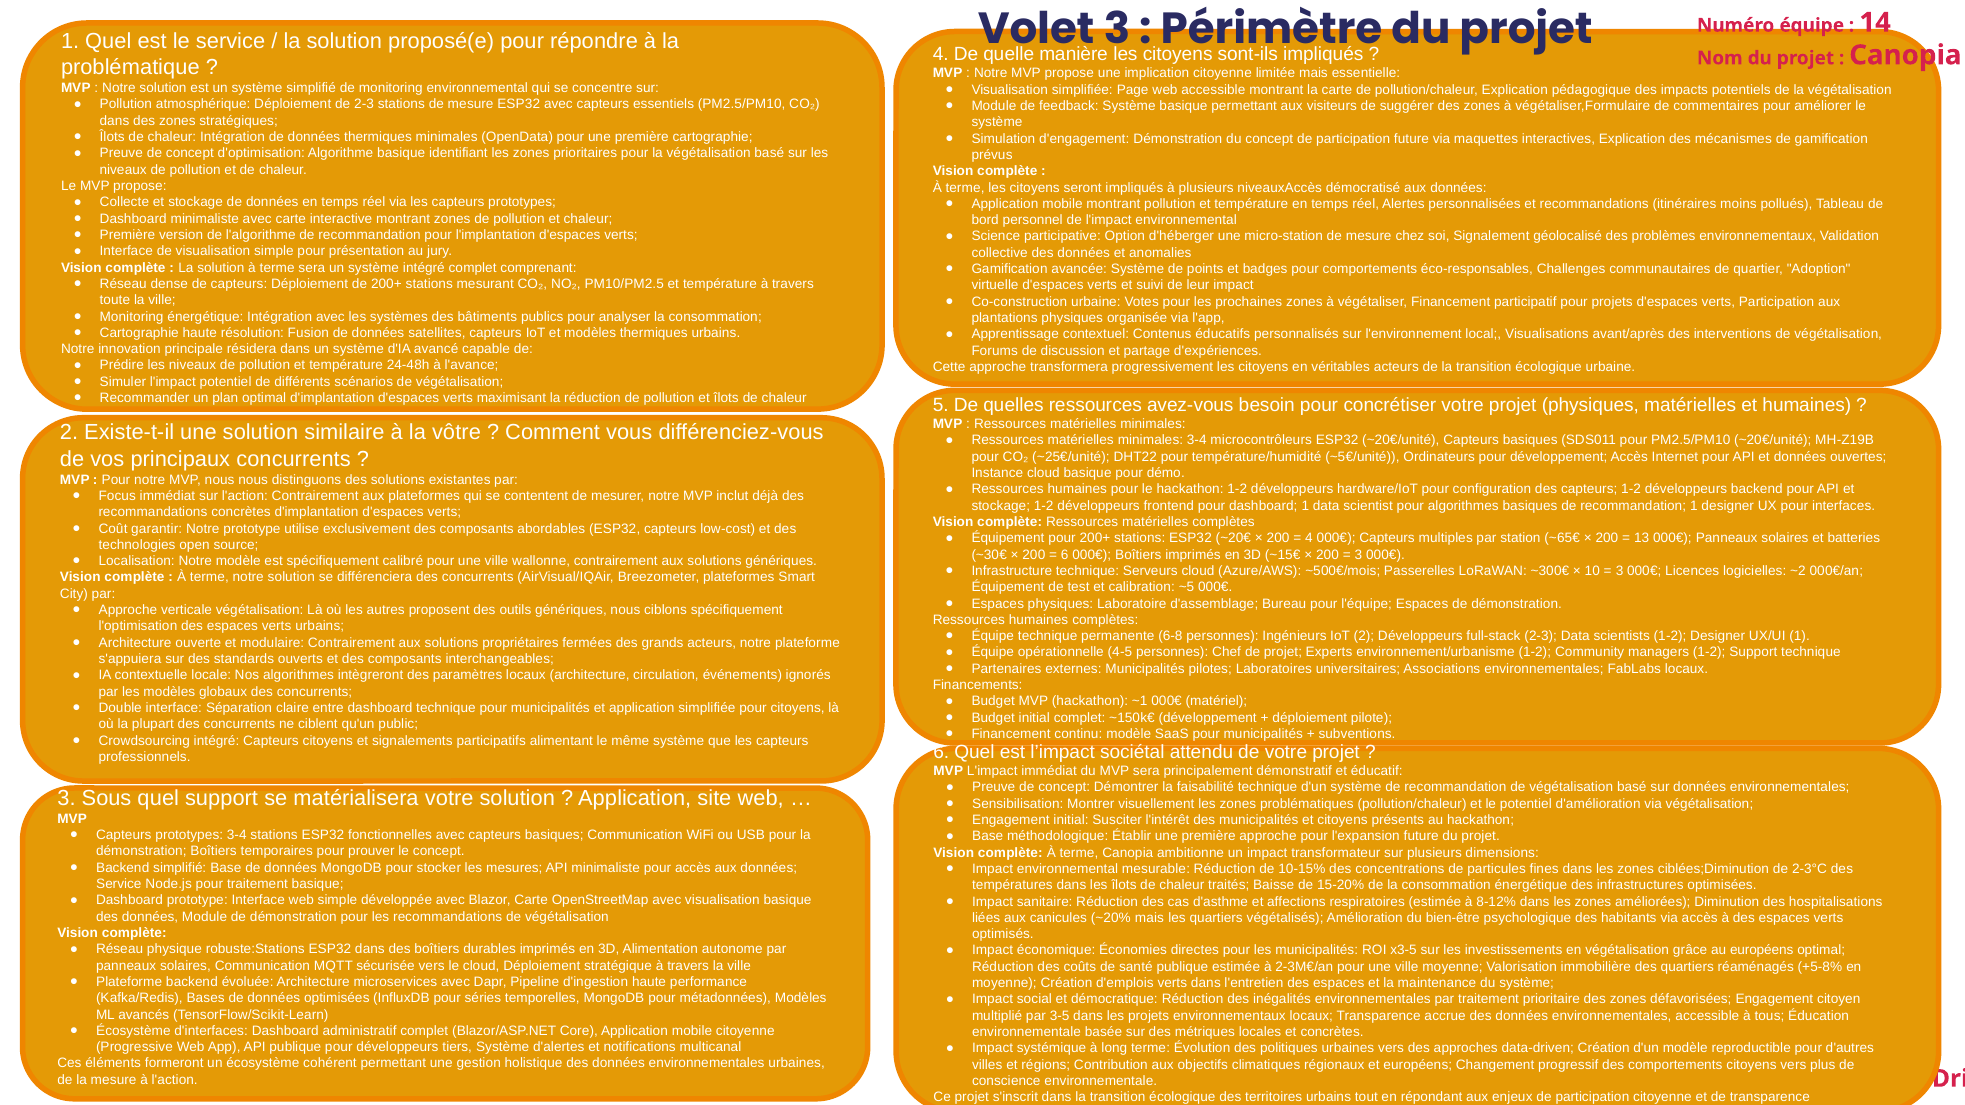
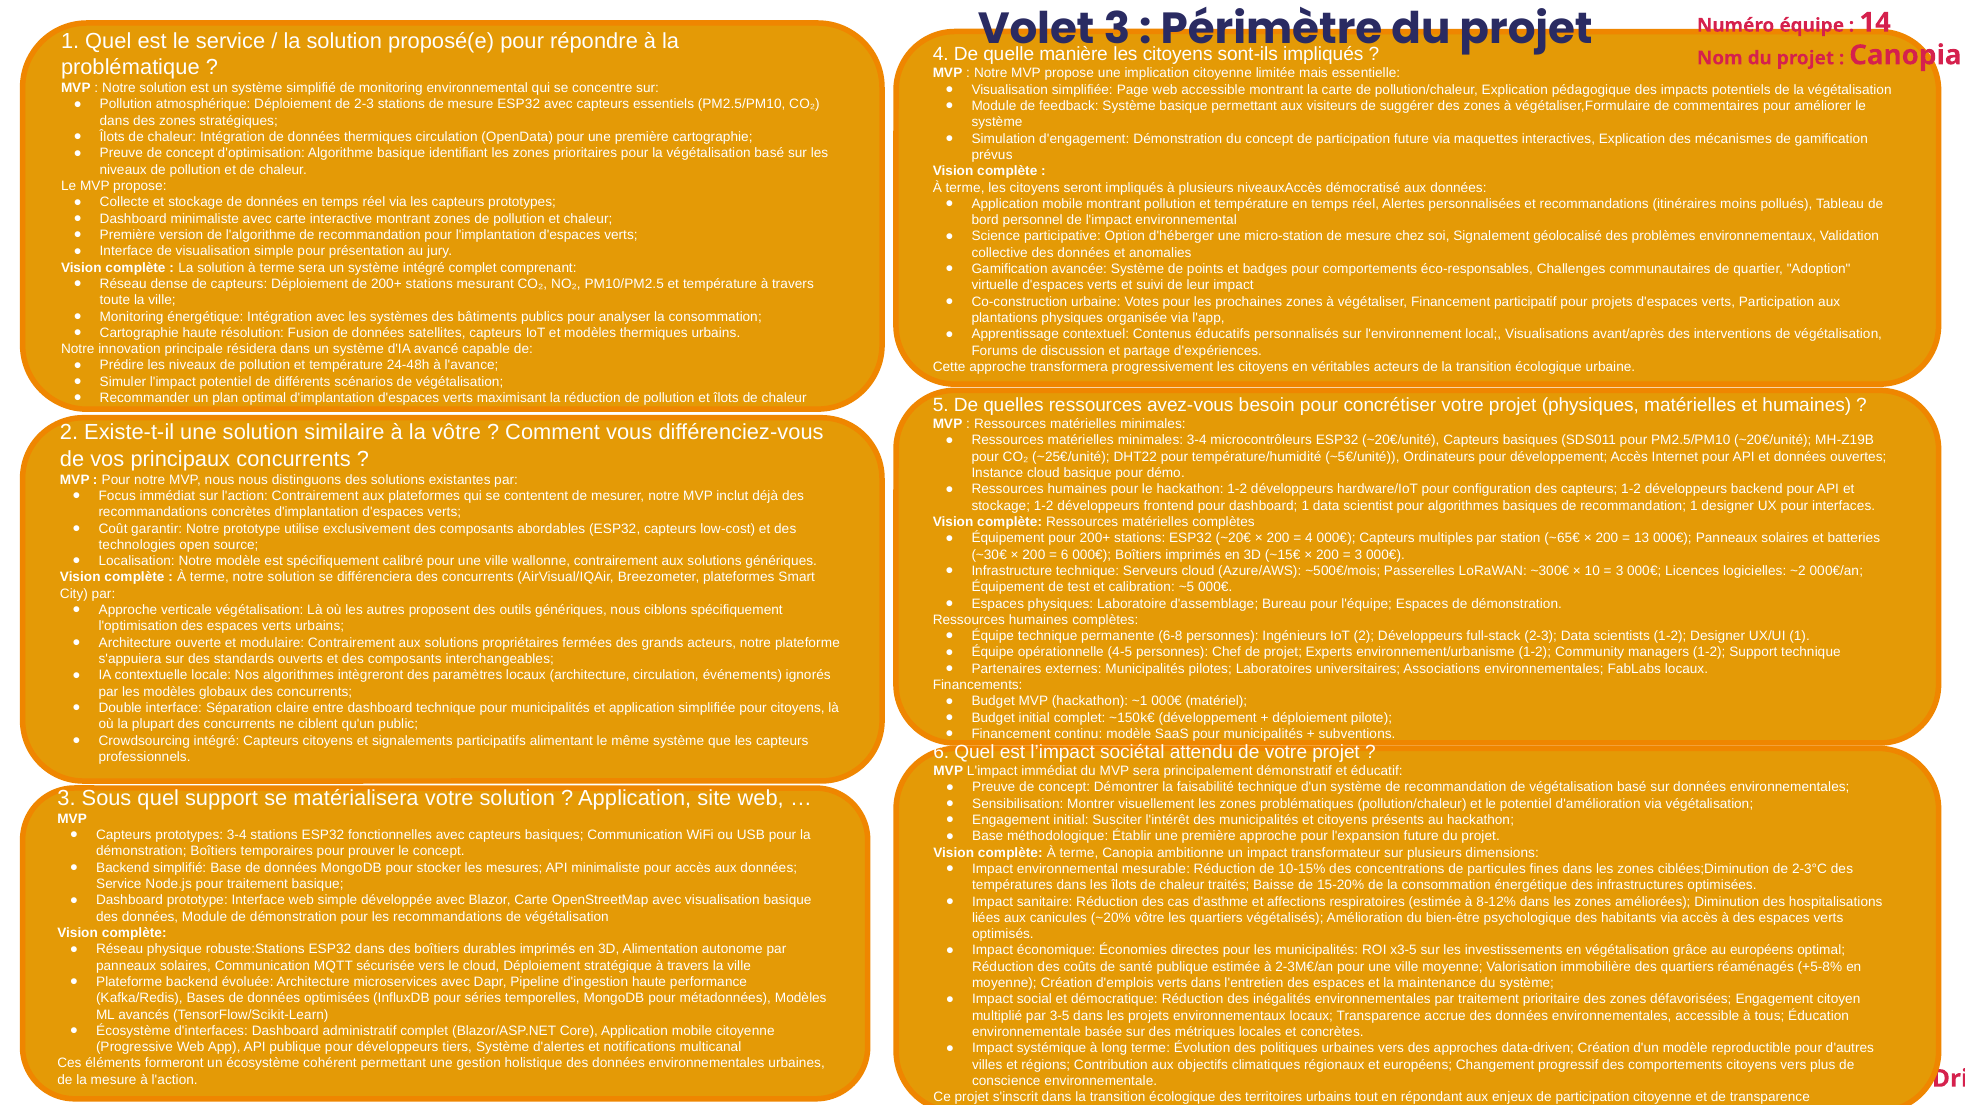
thermiques minimales: minimales -> circulation (447, 137)
~20% mais: mais -> vôtre (1150, 918)
